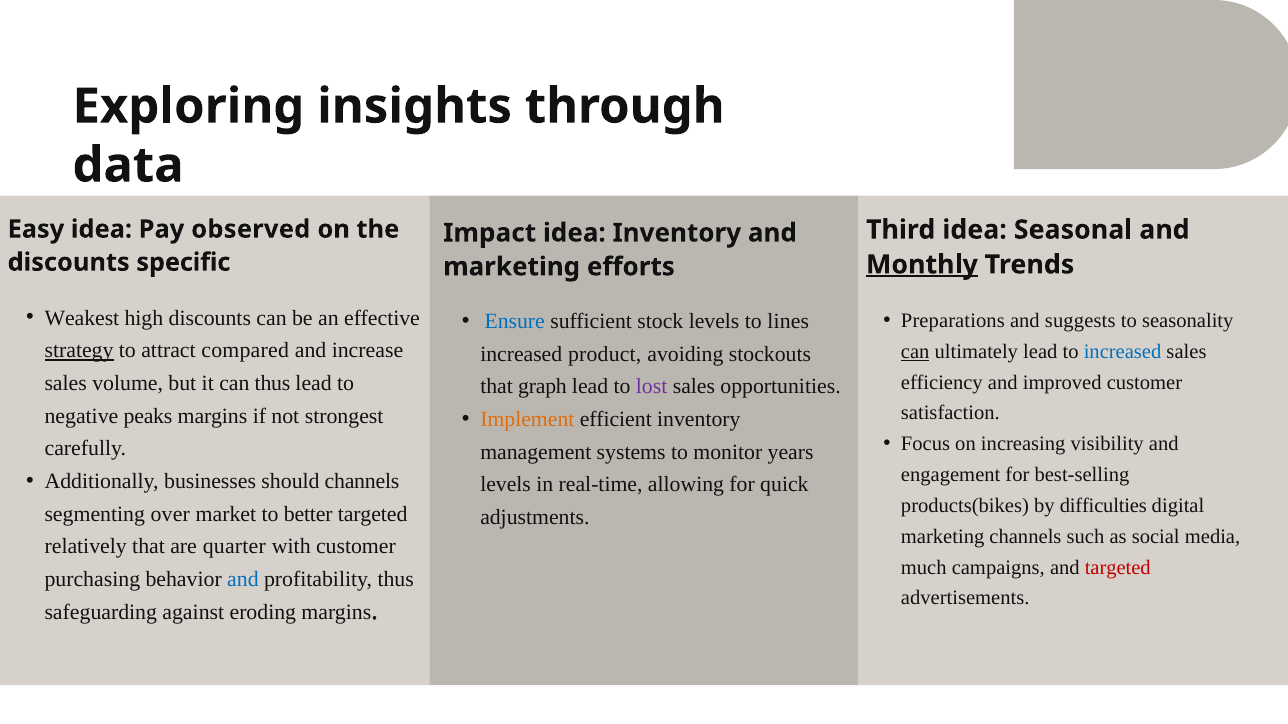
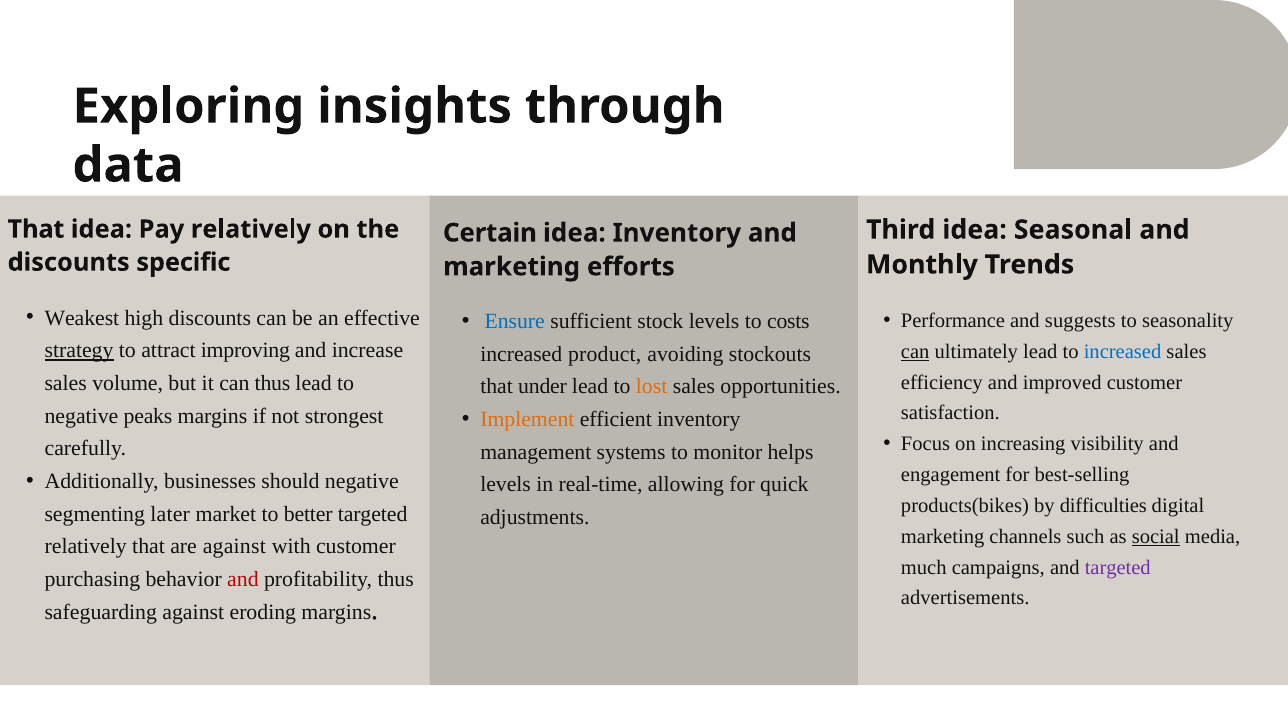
Easy: Easy -> That (36, 229)
Pay observed: observed -> relatively (251, 229)
Impact: Impact -> Certain (490, 233)
Monthly underline: present -> none (922, 265)
Preparations: Preparations -> Performance (953, 321)
lines: lines -> costs (788, 322)
compared: compared -> improving (245, 351)
graph: graph -> under (543, 387)
lost colour: purple -> orange (652, 387)
years: years -> helps (791, 452)
should channels: channels -> negative (362, 482)
over: over -> later (170, 514)
social underline: none -> present (1156, 537)
are quarter: quarter -> against (234, 547)
targeted colour: red -> purple (1118, 568)
and colour: blue -> red (243, 580)
